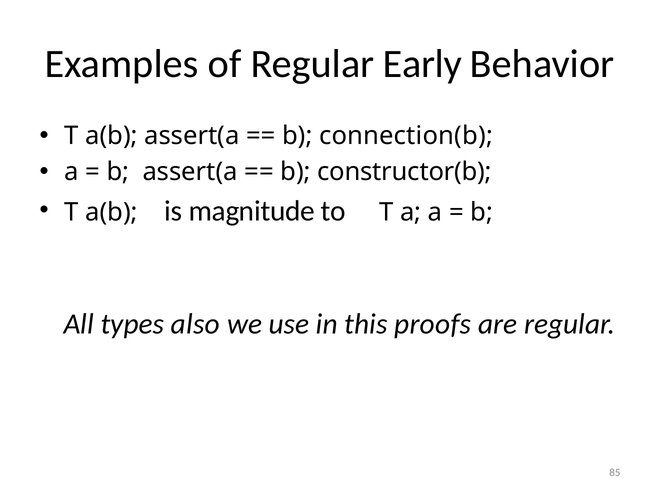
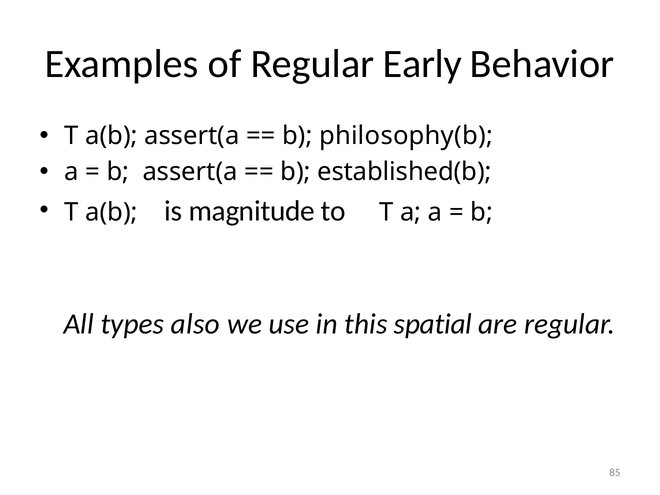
connection(b: connection(b -> philosophy(b (406, 136)
constructor(b: constructor(b -> established(b (404, 172)
proofs: proofs -> spatial (433, 324)
